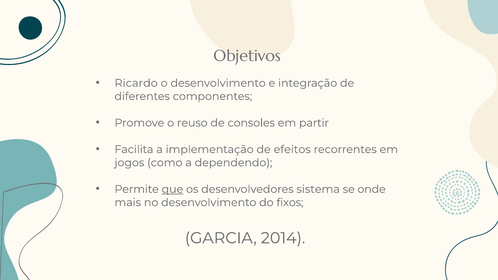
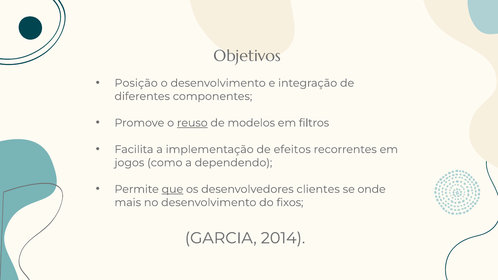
Ricardo: Ricardo -> Posição (136, 83)
reuso underline: none -> present (192, 123)
consoles: consoles -> modelos (251, 123)
partir: partir -> filtros (314, 123)
sistema: sistema -> clientes (318, 189)
